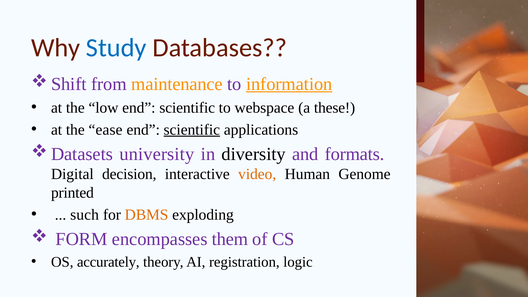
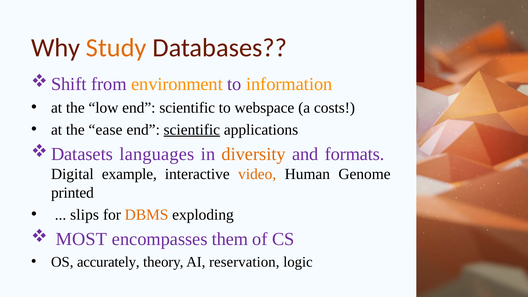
Study colour: blue -> orange (116, 48)
maintenance: maintenance -> environment (177, 84)
information underline: present -> none (289, 84)
these: these -> costs (335, 108)
university: university -> languages (157, 154)
diversity colour: black -> orange (254, 154)
decision: decision -> example (129, 174)
such: such -> slips (85, 215)
FORM: FORM -> MOST (81, 239)
registration: registration -> reservation (244, 262)
